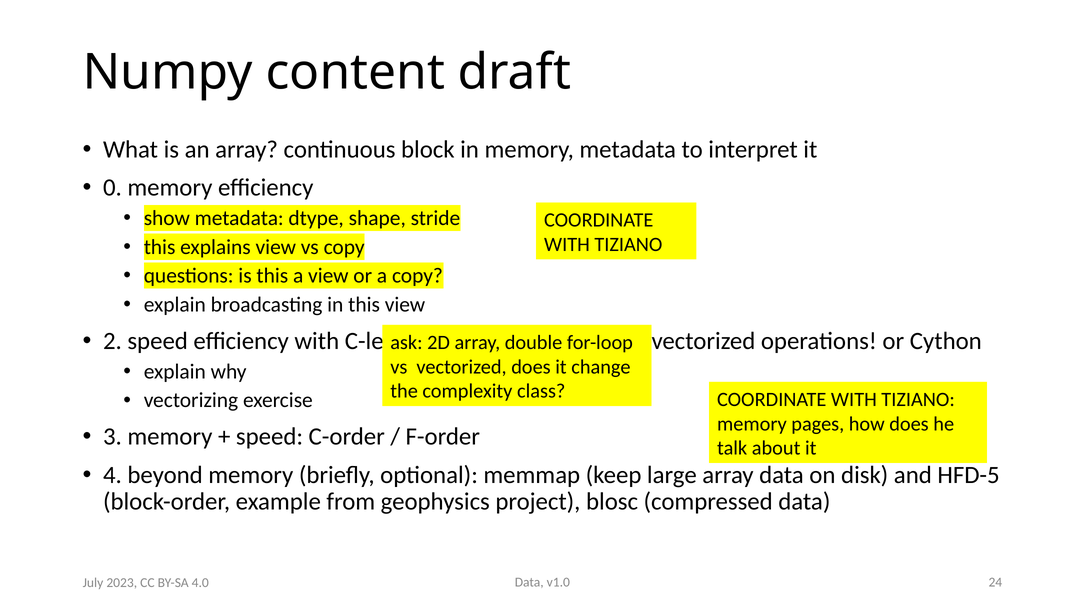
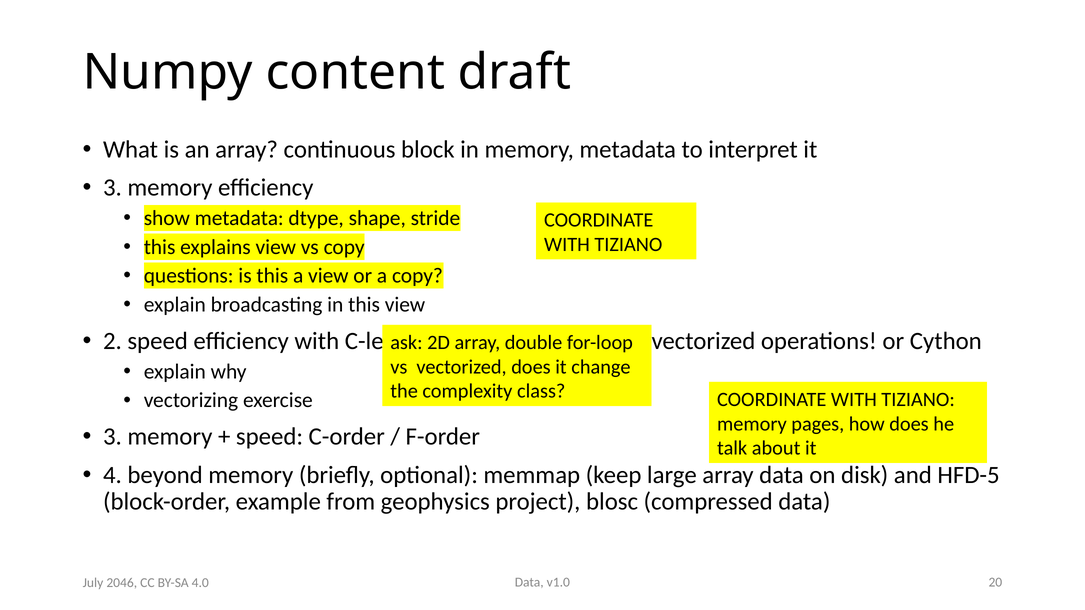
0: 0 -> 3 (112, 188)
24: 24 -> 20 (995, 583)
2023: 2023 -> 2046 (122, 583)
